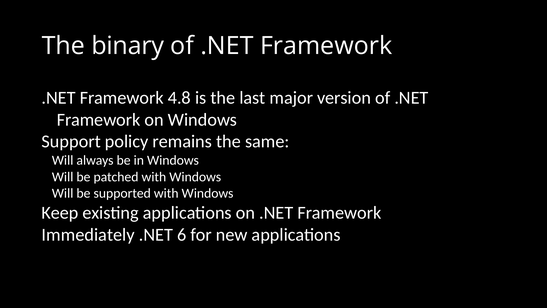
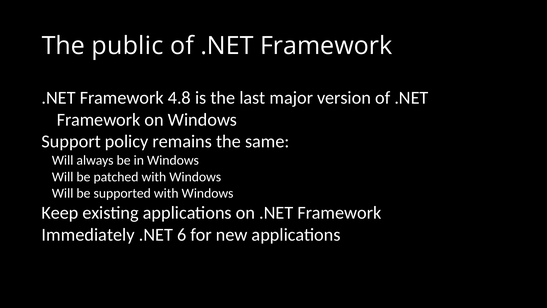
binary: binary -> public (127, 46)
